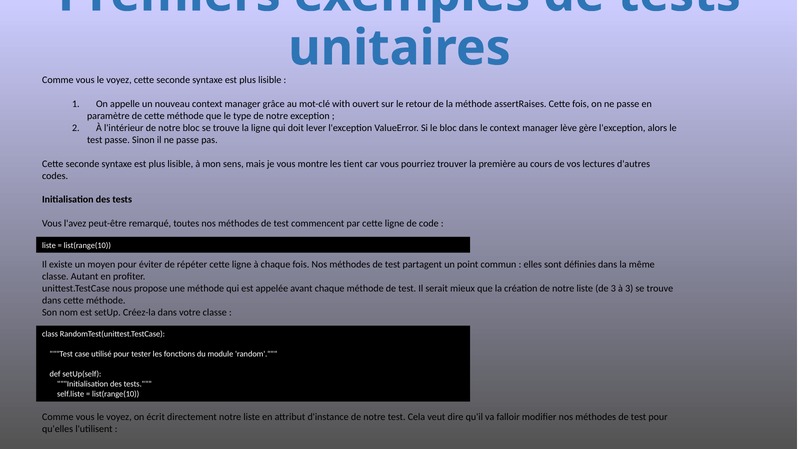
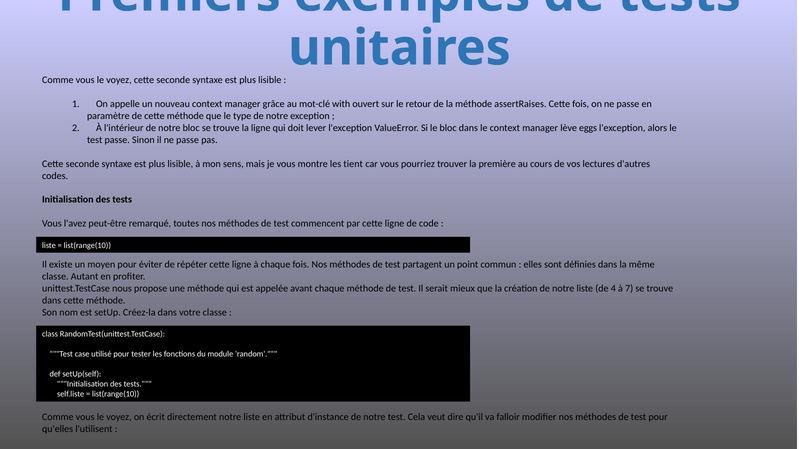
gère: gère -> eggs (588, 128)
de 3: 3 -> 4 (613, 289)
à 3: 3 -> 7 (629, 289)
